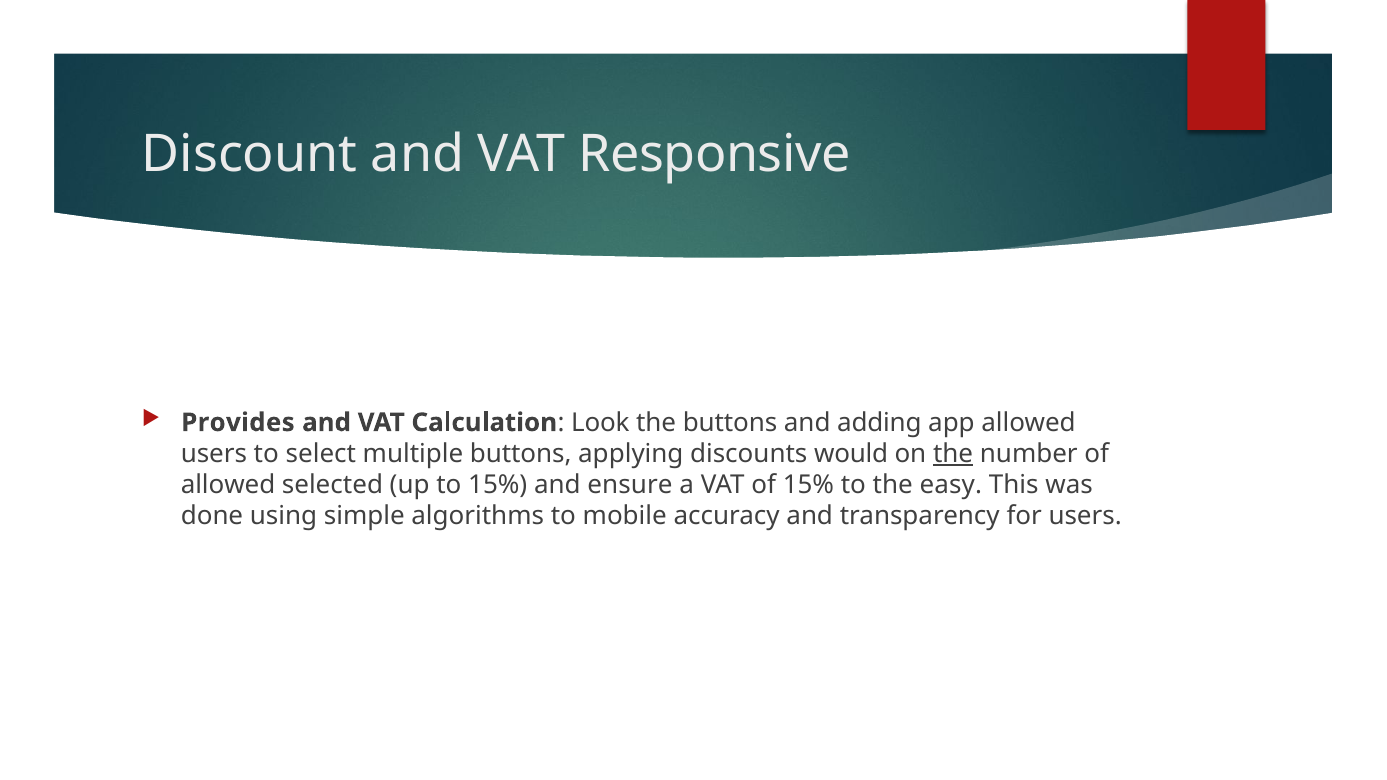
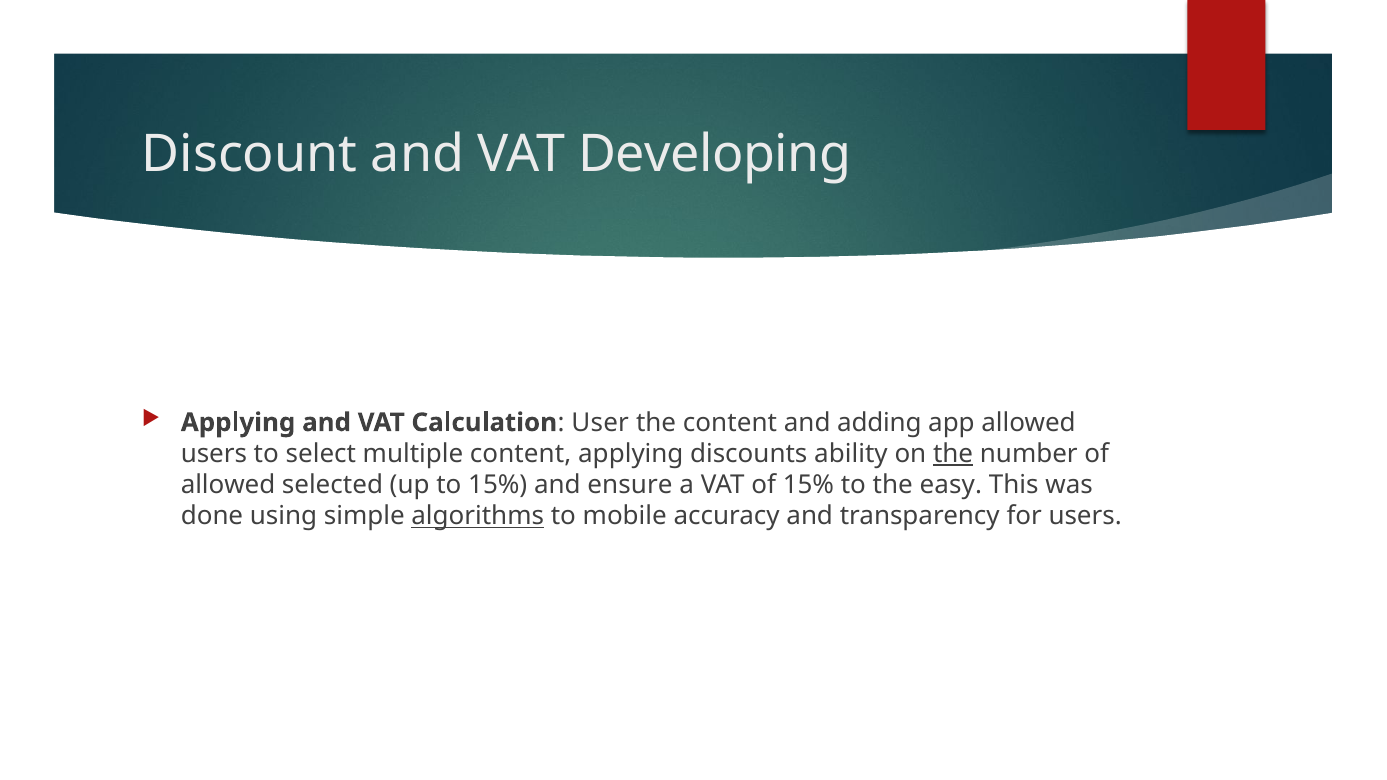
Responsive: Responsive -> Developing (715, 155)
Provides: Provides -> Applying (238, 423)
Look: Look -> User (600, 423)
the buttons: buttons -> content (730, 423)
multiple buttons: buttons -> content (521, 454)
would: would -> ability (851, 454)
algorithms underline: none -> present (478, 516)
